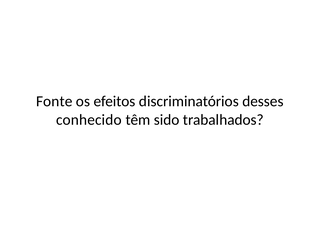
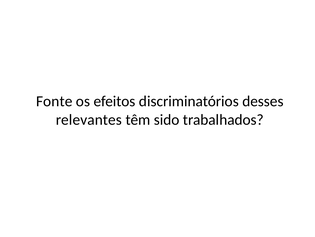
conhecido: conhecido -> relevantes (89, 119)
